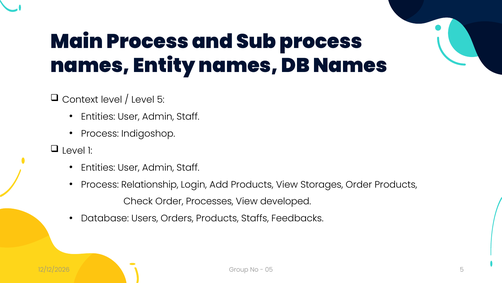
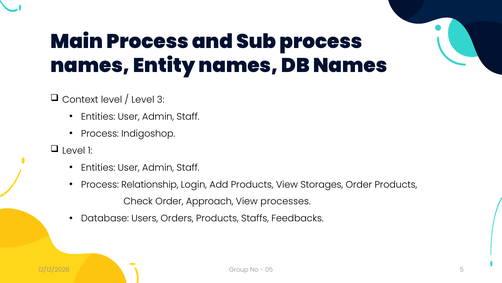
Level 5: 5 -> 3 (161, 99)
Processes: Processes -> Approach (210, 201)
developed: developed -> processes (286, 201)
